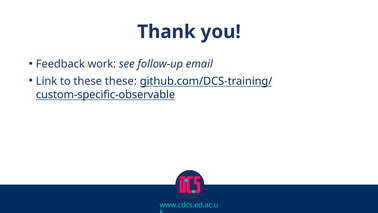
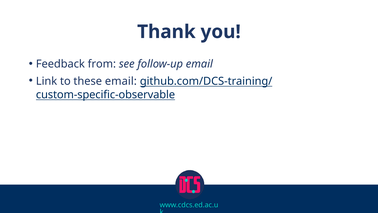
work: work -> from (102, 64)
these these: these -> email (121, 81)
